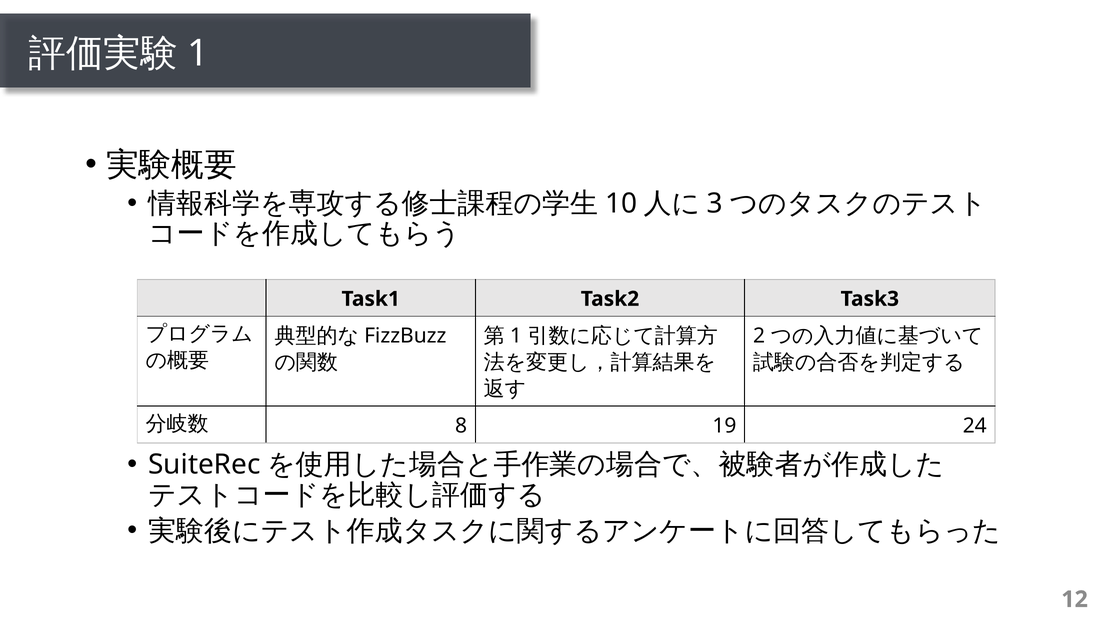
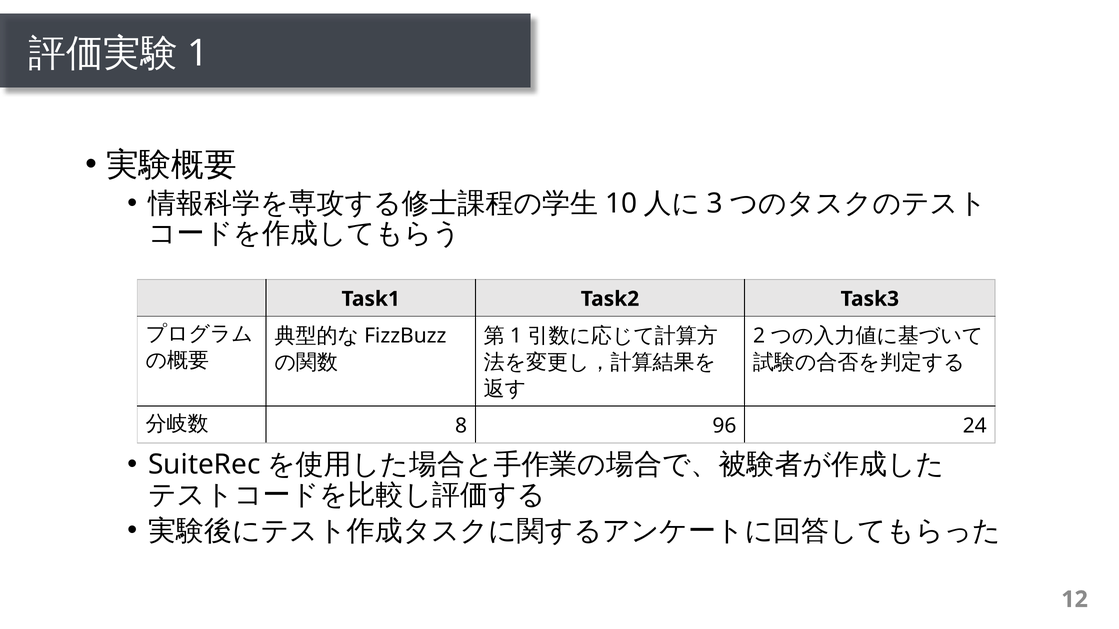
19: 19 -> 96 (724, 426)
